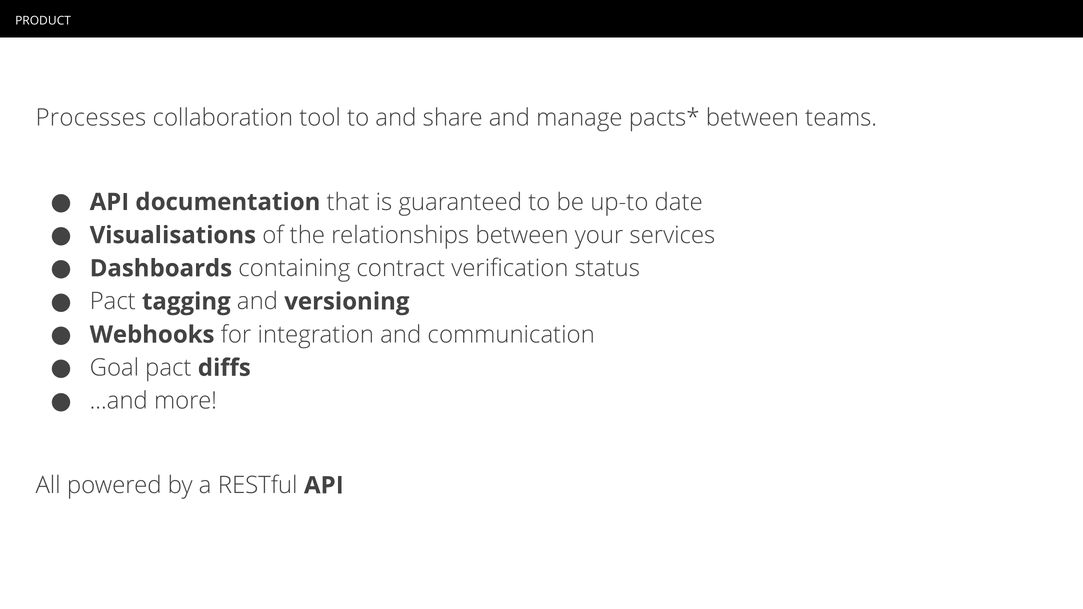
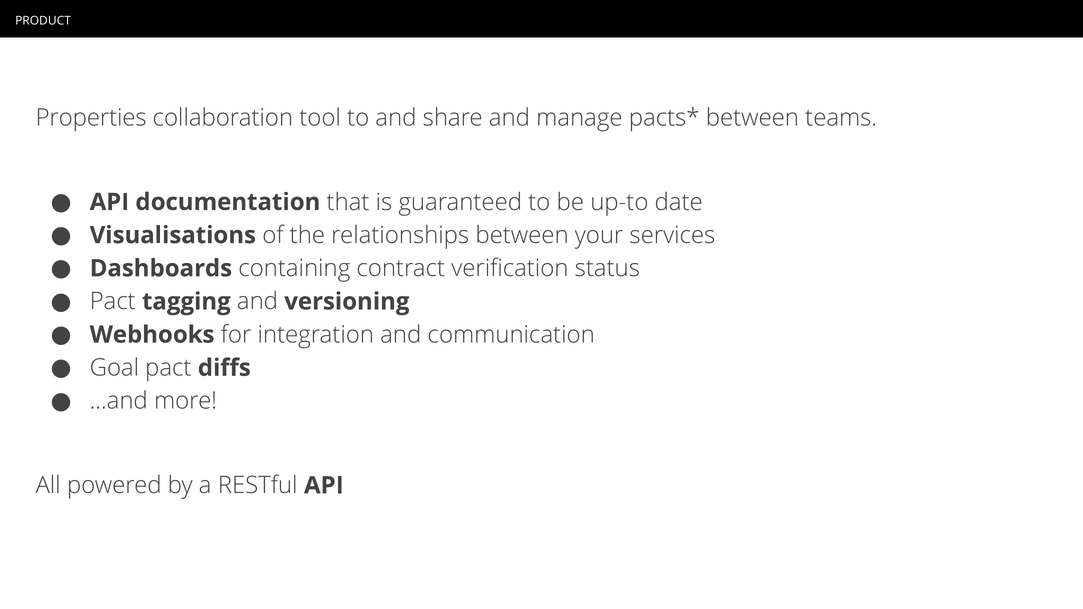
Processes: Processes -> Properties (91, 118)
